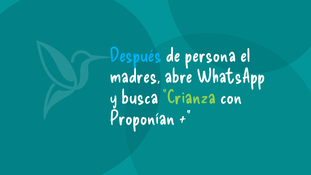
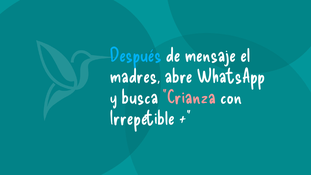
persona: persona -> mensaje (211, 55)
Crianza colour: light green -> pink (189, 97)
Proponían: Proponían -> Irrepetible (142, 118)
